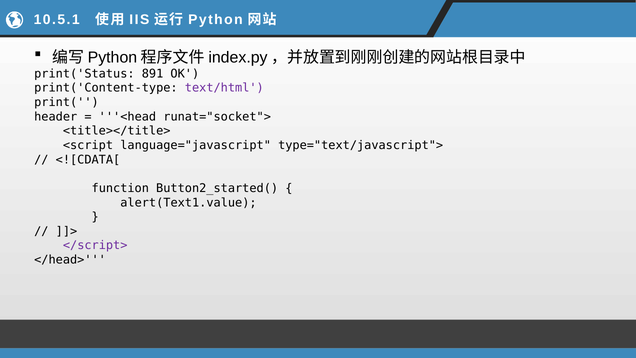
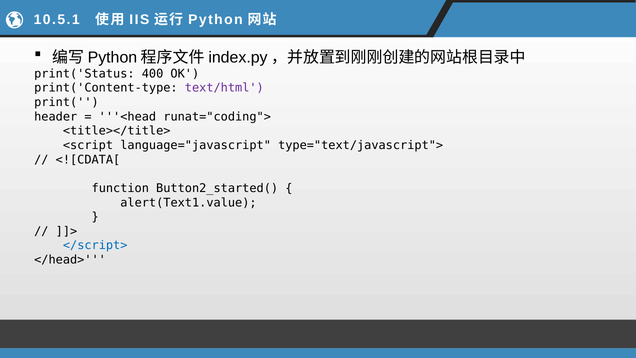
891: 891 -> 400 (153, 74)
runat="socket">: runat="socket"> -> runat="coding"> (217, 117)
</script> colour: purple -> blue (95, 245)
